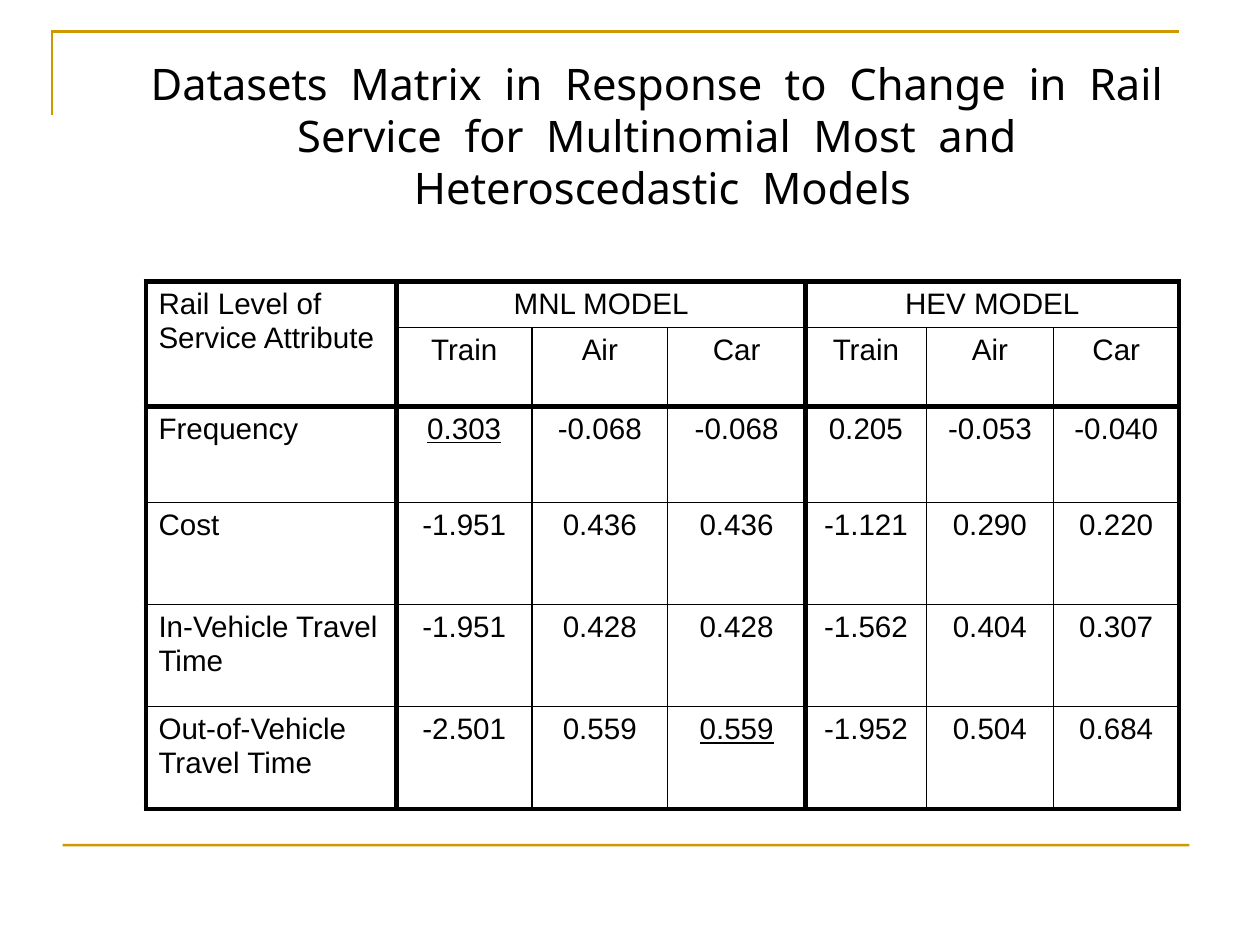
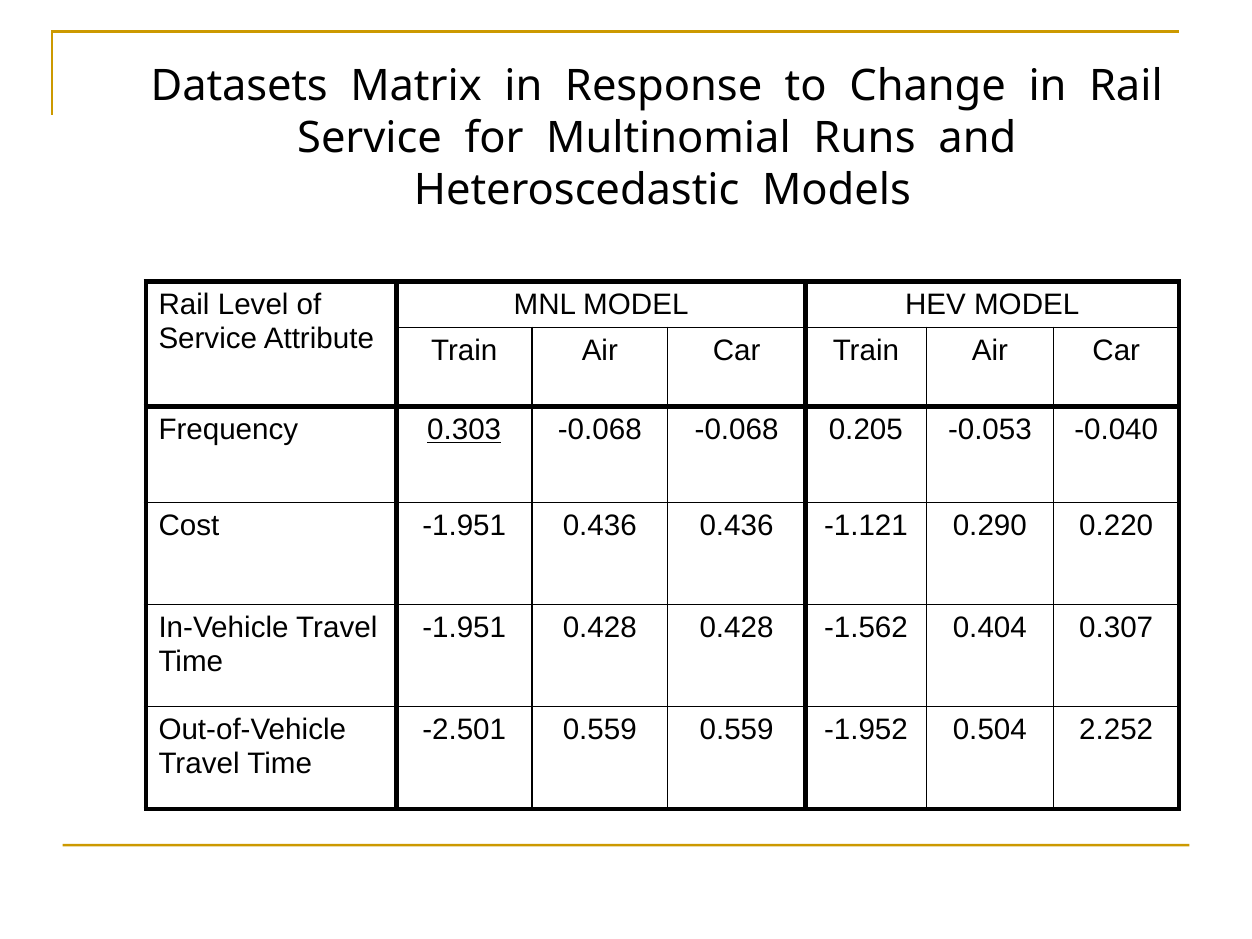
Most: Most -> Runs (865, 138)
0.559 underline: present -> none (737, 730)
0.684: 0.684 -> 2.252 (1116, 730)
